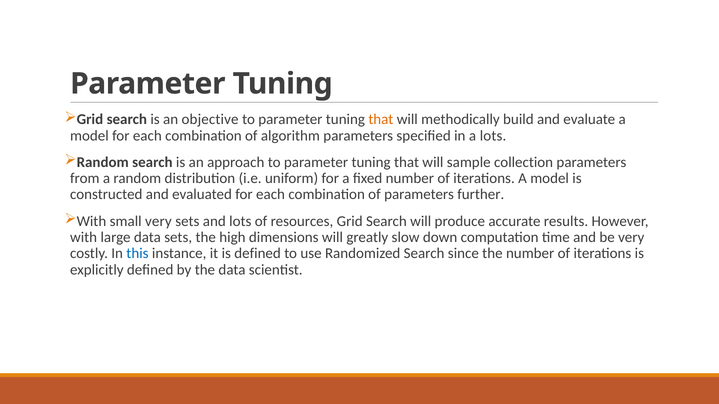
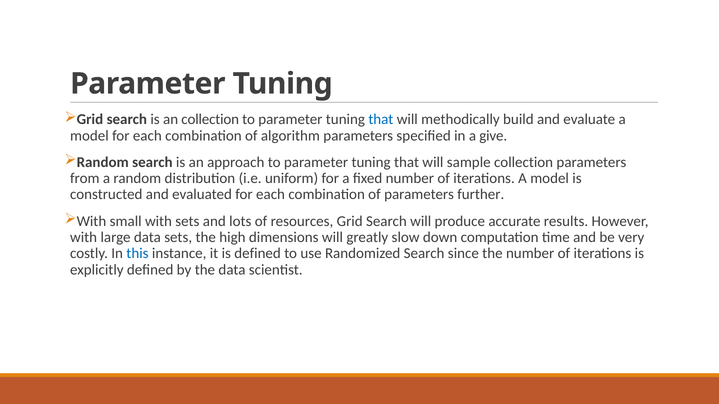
an objective: objective -> collection (210, 120)
that colour: orange -> blue (381, 120)
a lots: lots -> give (493, 136)
small very: very -> with (158, 221)
